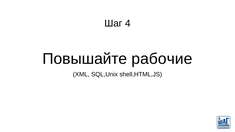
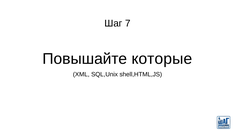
4: 4 -> 7 (128, 23)
рабочие: рабочие -> которые (162, 59)
